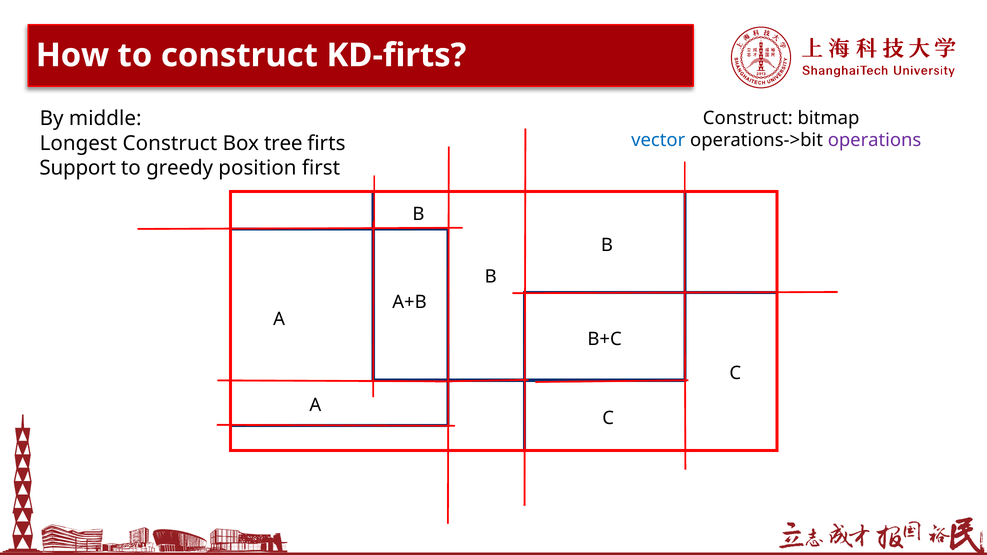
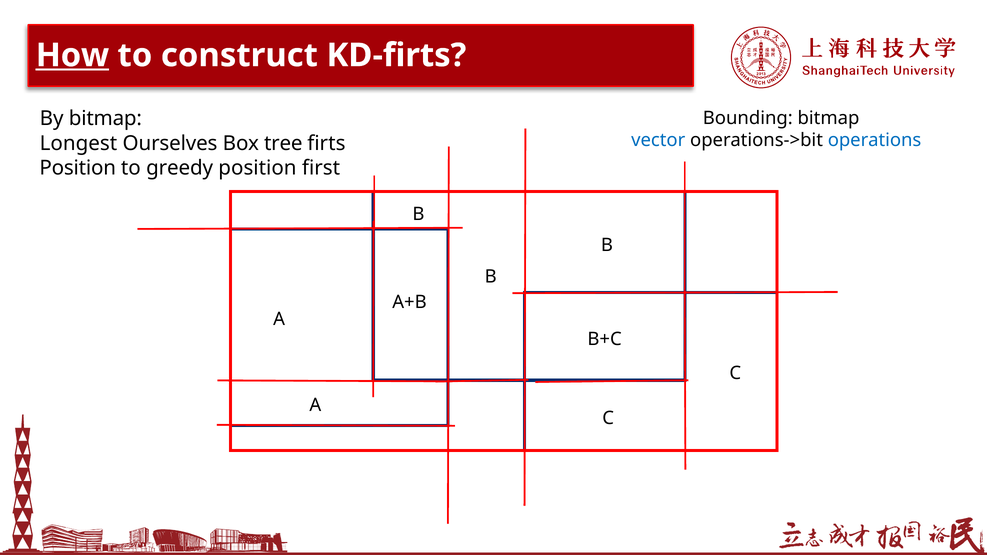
How underline: none -> present (72, 55)
By middle: middle -> bitmap (105, 119)
Construct: Construct -> Bounding (748, 118)
operations colour: purple -> blue (875, 140)
Longest Construct: Construct -> Ourselves (170, 143)
Support: Support -> Position (78, 168)
